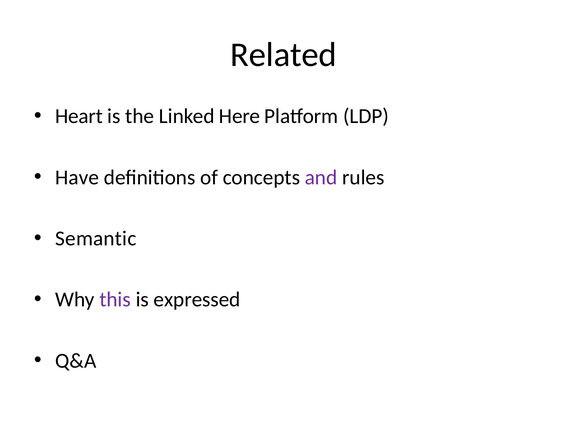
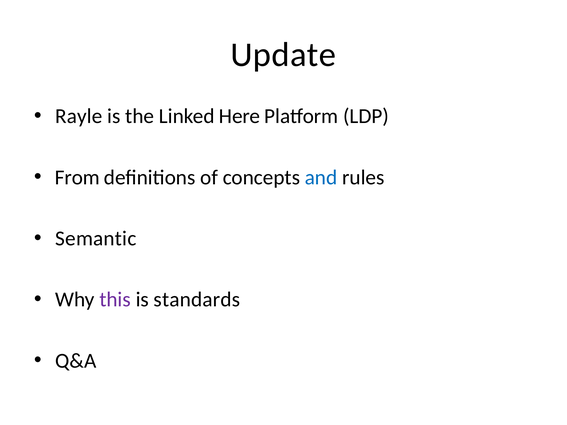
Related: Related -> Update (283, 55)
Heart: Heart -> Rayle (79, 116)
Have: Have -> From (77, 177)
and colour: purple -> blue (321, 177)
expressed: expressed -> standards (197, 300)
